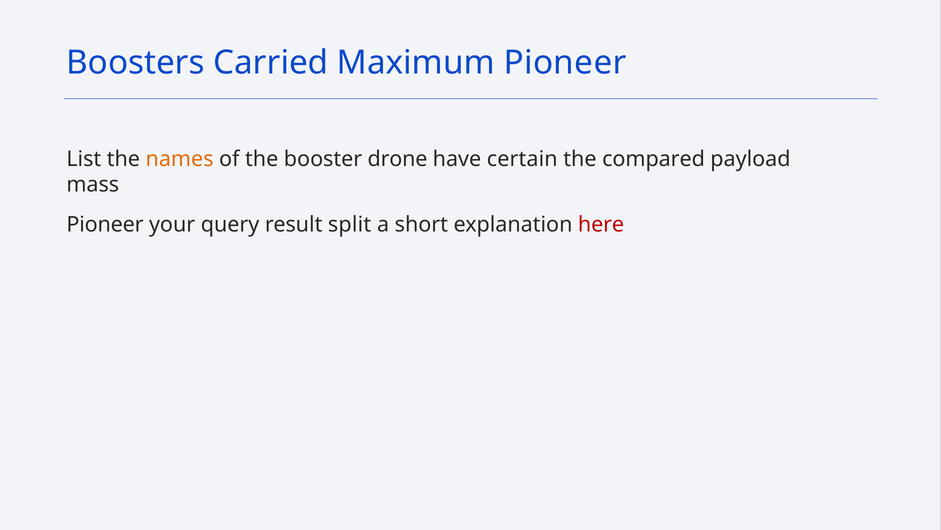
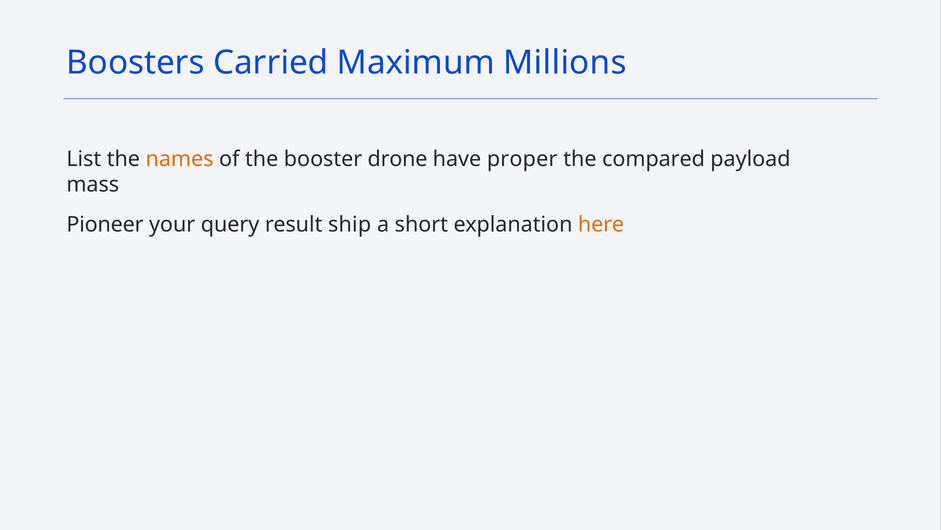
Maximum Pioneer: Pioneer -> Millions (565, 63)
certain: certain -> proper (522, 159)
split: split -> ship (350, 224)
here colour: red -> orange (601, 224)
